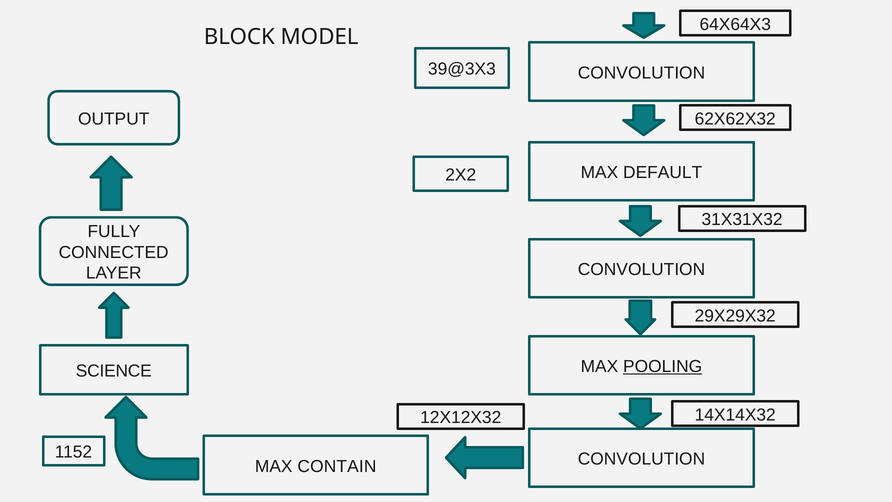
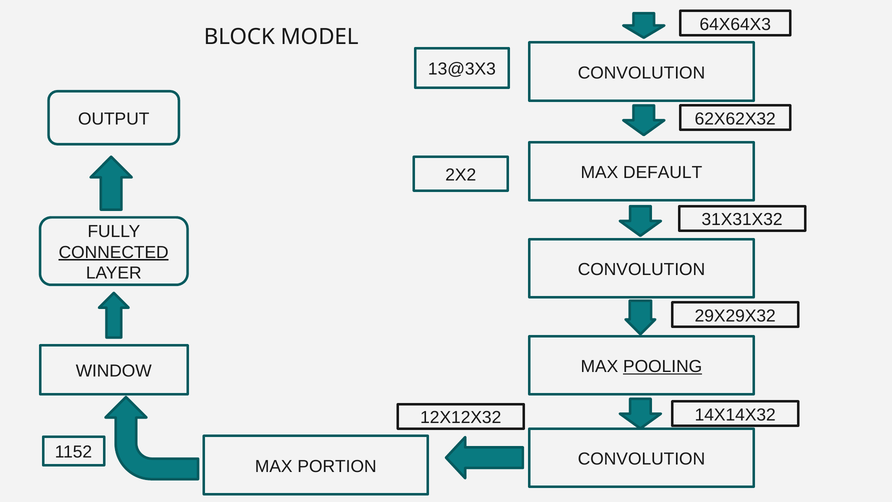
39@3X3: 39@3X3 -> 13@3X3 (462, 69)
CONNECTED underline: none -> present (114, 252)
SCIENCE: SCIENCE -> WINDOW (114, 371)
CONTAIN: CONTAIN -> PORTION (337, 466)
